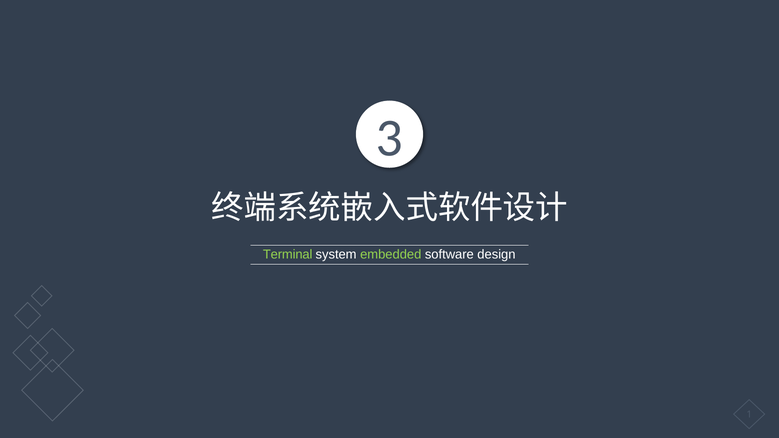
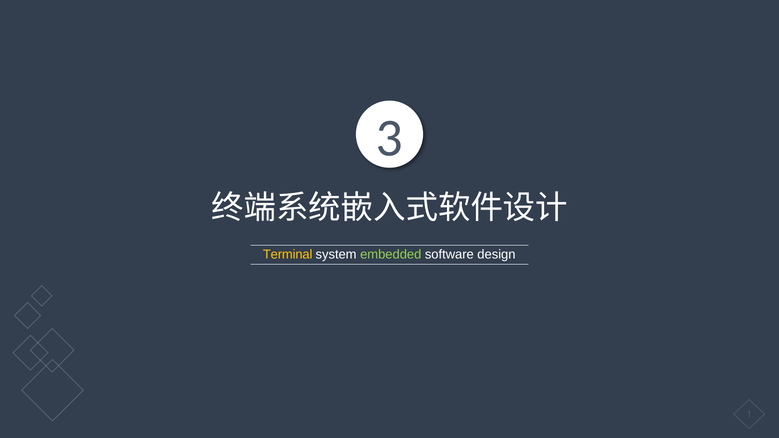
Terminal colour: light green -> yellow (288, 254)
